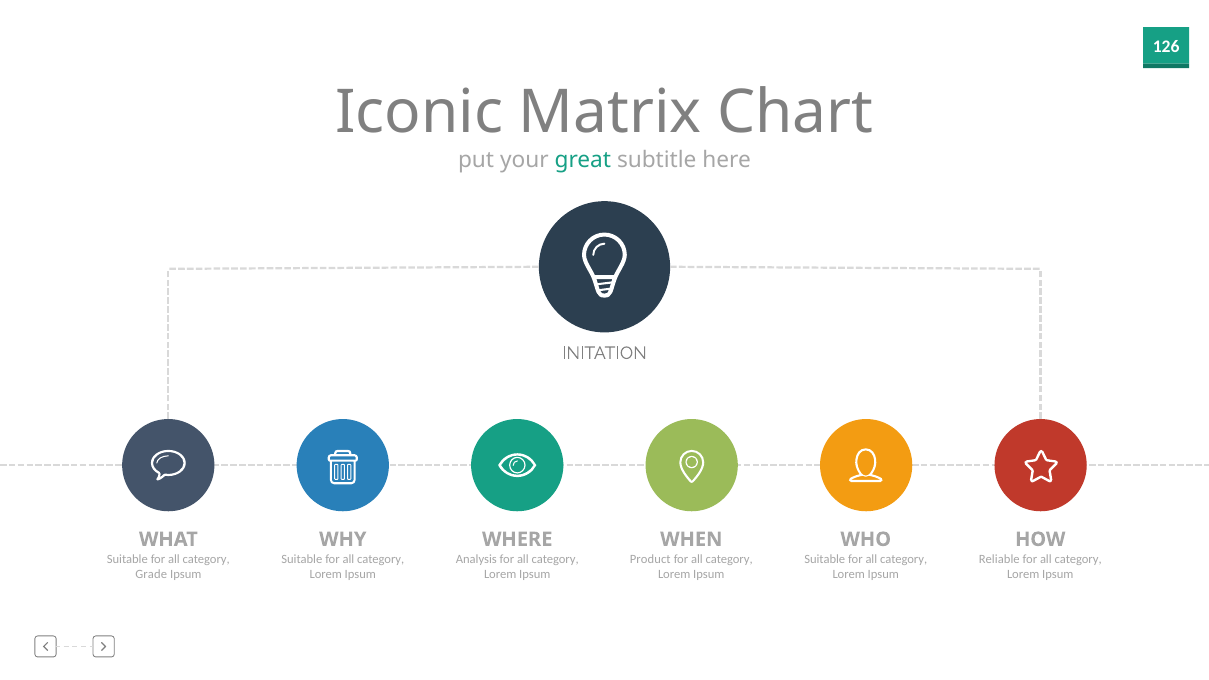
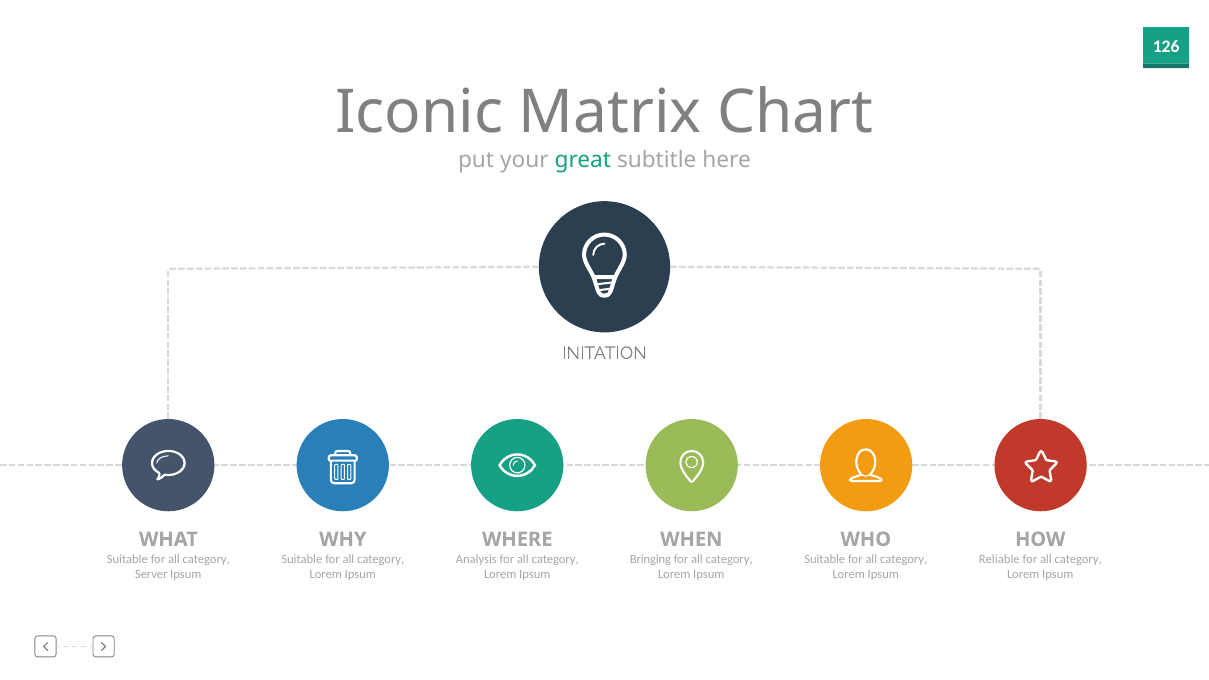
Product: Product -> Bringing (650, 559)
Grade: Grade -> Server (151, 574)
